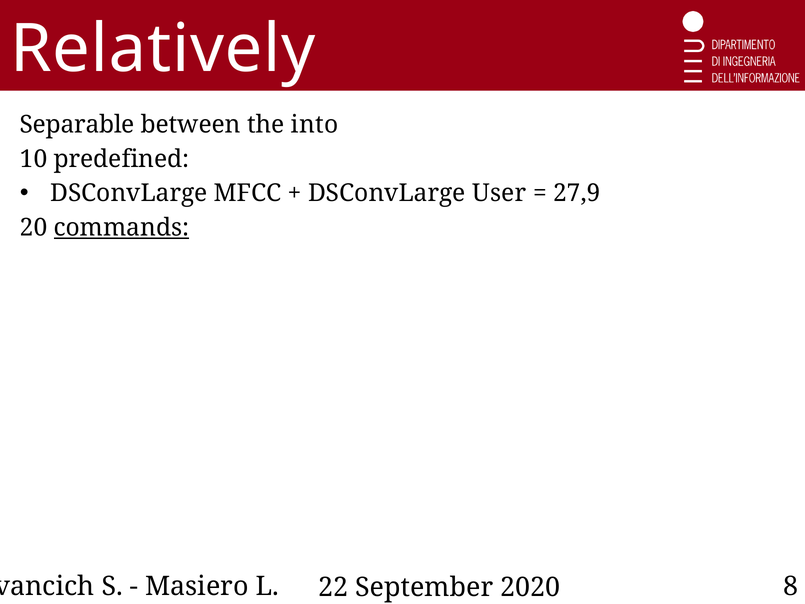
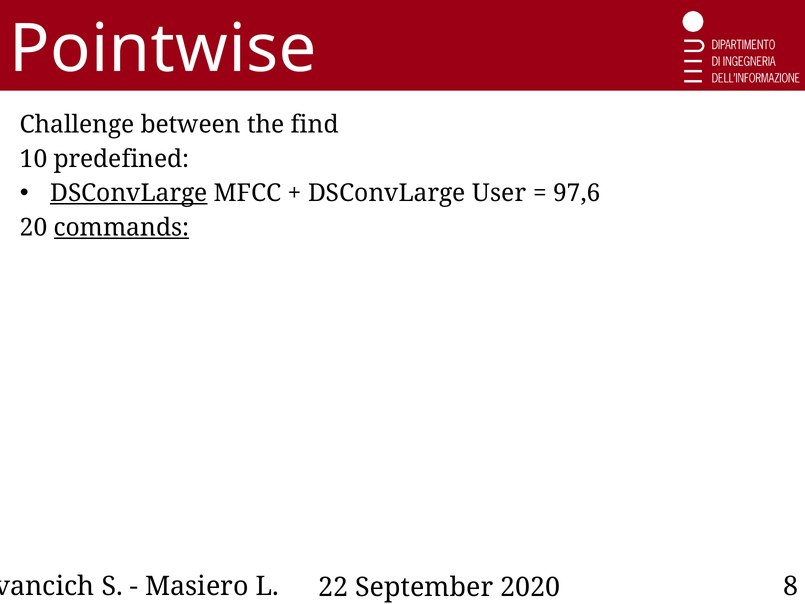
Relatively: Relatively -> Pointwise (163, 49)
Separable: Separable -> Challenge (77, 124)
into: into -> find (315, 124)
DSConvLarge underline: none -> present (129, 193)
27,9: 27,9 -> 97,6 (577, 193)
